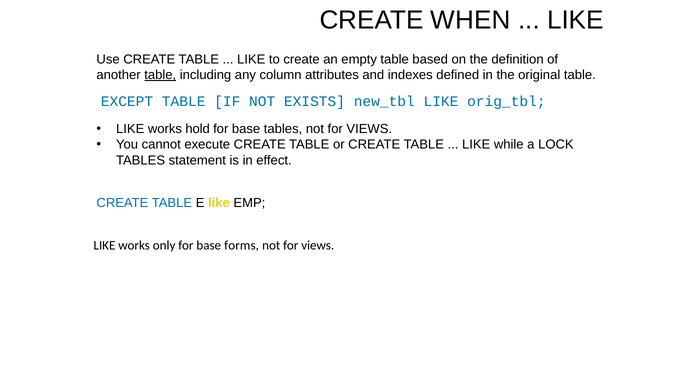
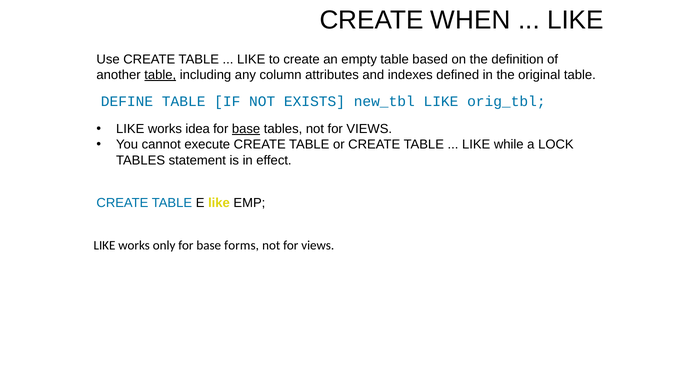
EXCEPT: EXCEPT -> DEFINE (127, 102)
hold: hold -> idea (198, 129)
base underline: none -> present (246, 129)
